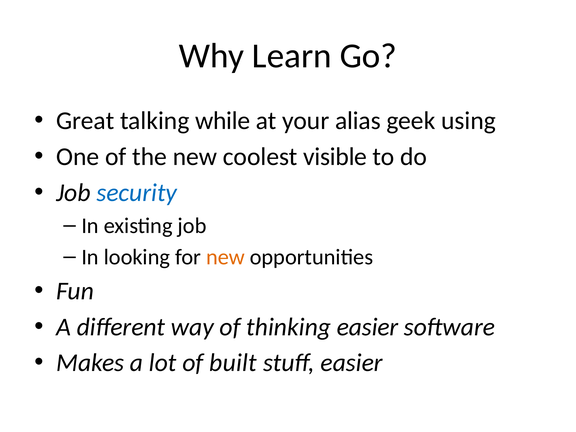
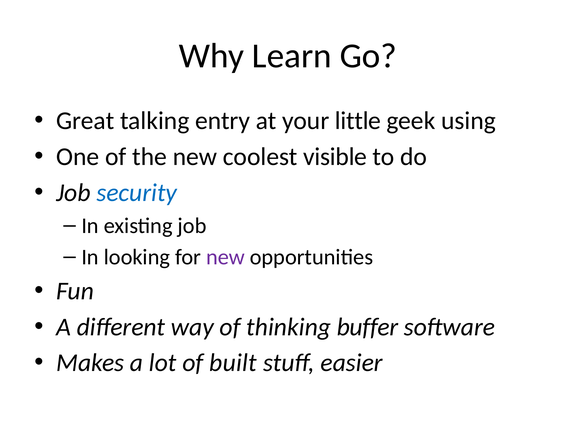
while: while -> entry (223, 121)
alias: alias -> little (358, 121)
new colour: orange -> purple (225, 257)
thinking easier: easier -> buffer (368, 327)
